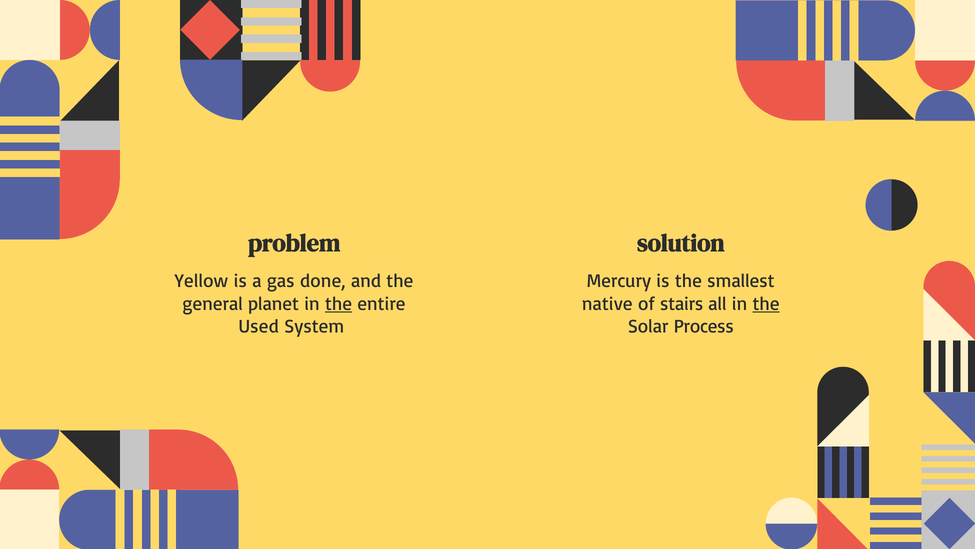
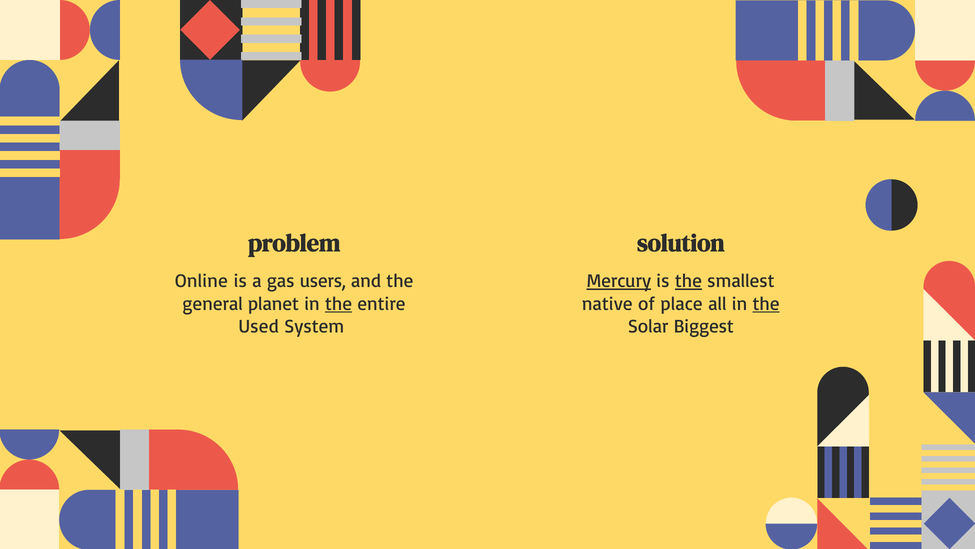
Yellow: Yellow -> Online (201, 281)
done: done -> users (323, 281)
Mercury underline: none -> present (619, 281)
the underline: none -> present (688, 281)
stairs: stairs -> place (682, 304)
Process: Process -> Biggest (704, 326)
